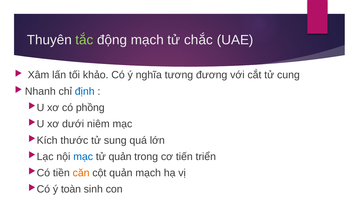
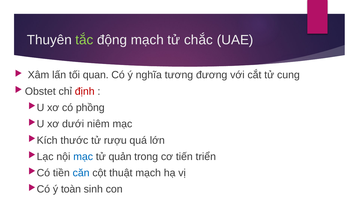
khảo: khảo -> quan (96, 75)
Nhanh: Nhanh -> Obstet (40, 91)
định colour: blue -> red (85, 91)
sung: sung -> rượu (115, 140)
căn colour: orange -> blue (81, 173)
cột quản: quản -> thuật (121, 173)
